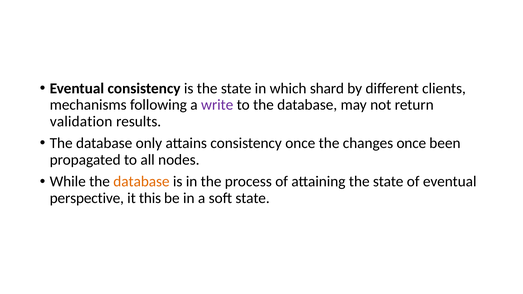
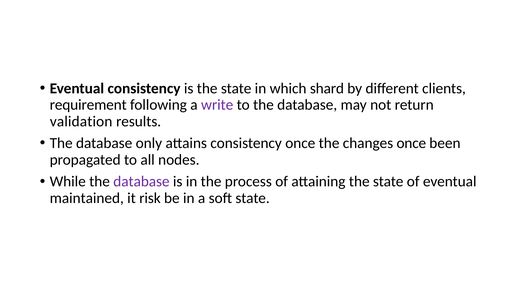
mechanisms: mechanisms -> requirement (88, 105)
database colour: orange -> purple (141, 182)
perspective: perspective -> maintained (87, 198)
this: this -> risk (150, 198)
